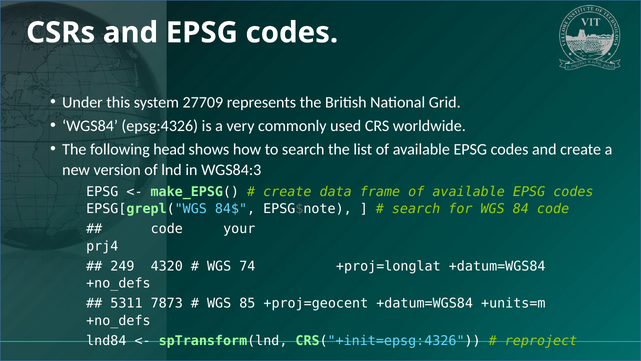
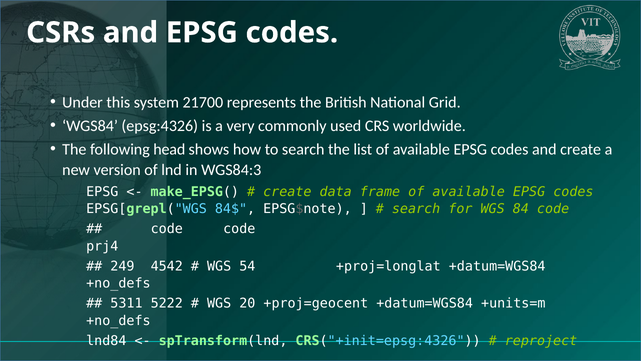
27709: 27709 -> 21700 (203, 102)
code your: your -> code (239, 229)
4320: 4320 -> 4542 (167, 266)
74: 74 -> 54 (247, 266)
7873: 7873 -> 5222 (167, 303)
85: 85 -> 20 (247, 303)
